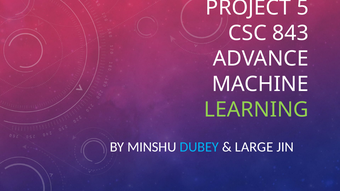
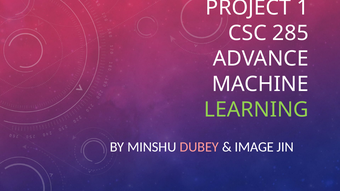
5: 5 -> 1 (303, 8)
843: 843 -> 285 (290, 33)
DUBEY colour: light blue -> pink (199, 147)
LARGE: LARGE -> IMAGE (254, 147)
